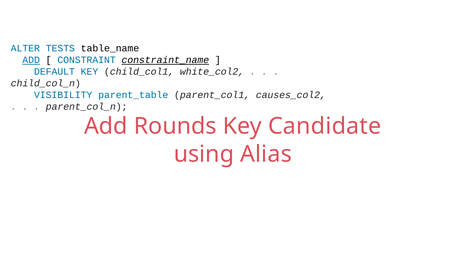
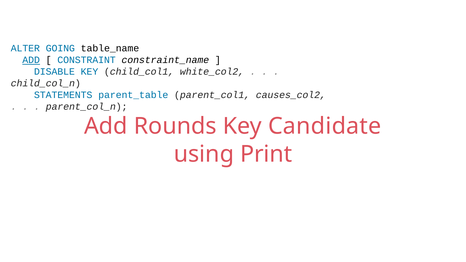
TESTS: TESTS -> GOING (60, 48)
constraint_name underline: present -> none (165, 60)
DEFAULT: DEFAULT -> DISABLE (54, 72)
VISIBILITY: VISIBILITY -> STATEMENTS (63, 95)
Alias: Alias -> Print (266, 154)
